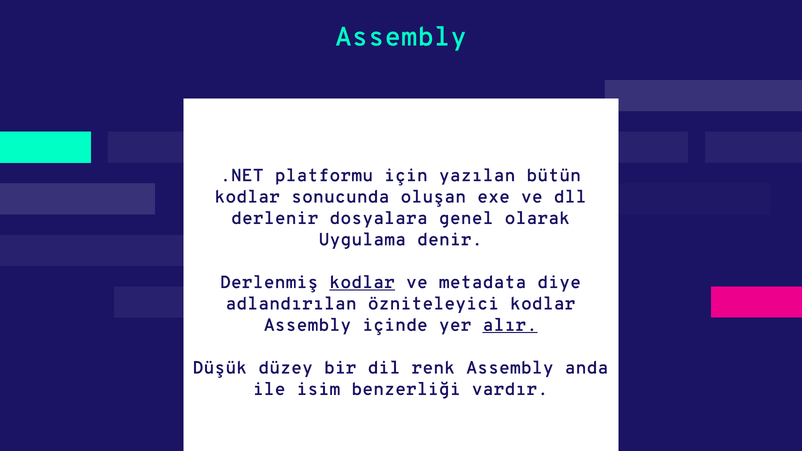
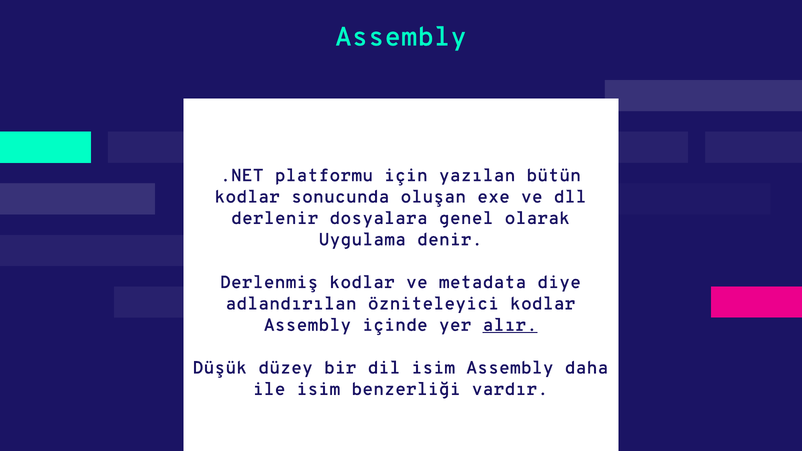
kodlar underline: present -> none (362, 282)
dil renk: renk -> isim (433, 368)
anda: anda -> daha (587, 368)
